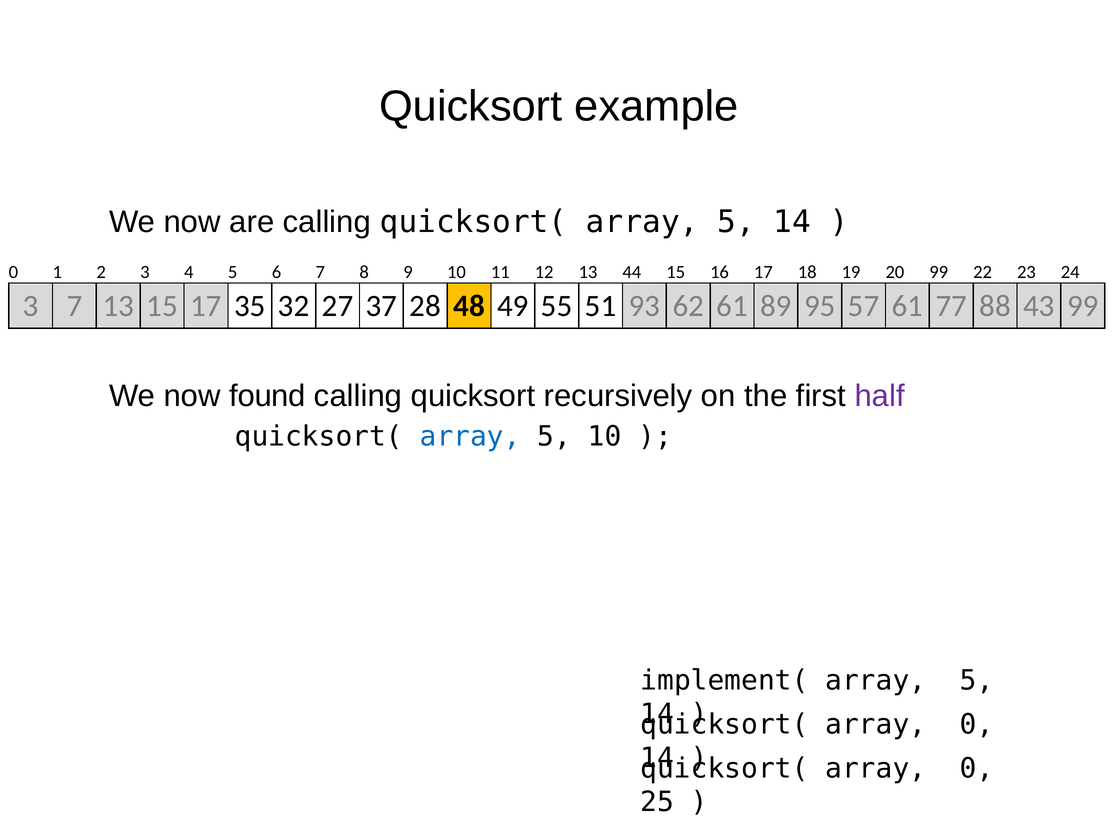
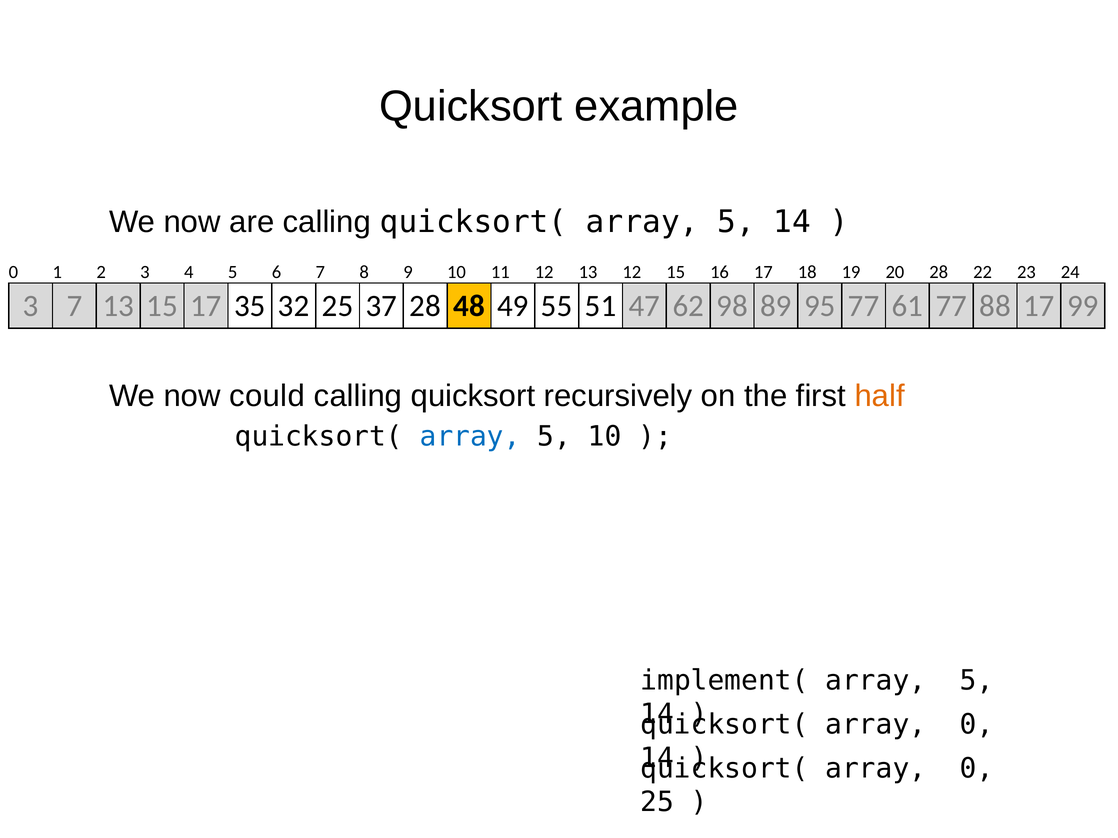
13 44: 44 -> 12 (632, 272)
20 99: 99 -> 28 (939, 272)
32 27: 27 -> 25 (338, 306)
93: 93 -> 47 (644, 306)
62 61: 61 -> 98 (732, 306)
95 57: 57 -> 77 (864, 306)
88 43: 43 -> 17 (1039, 306)
found: found -> could (267, 396)
half colour: purple -> orange (880, 396)
